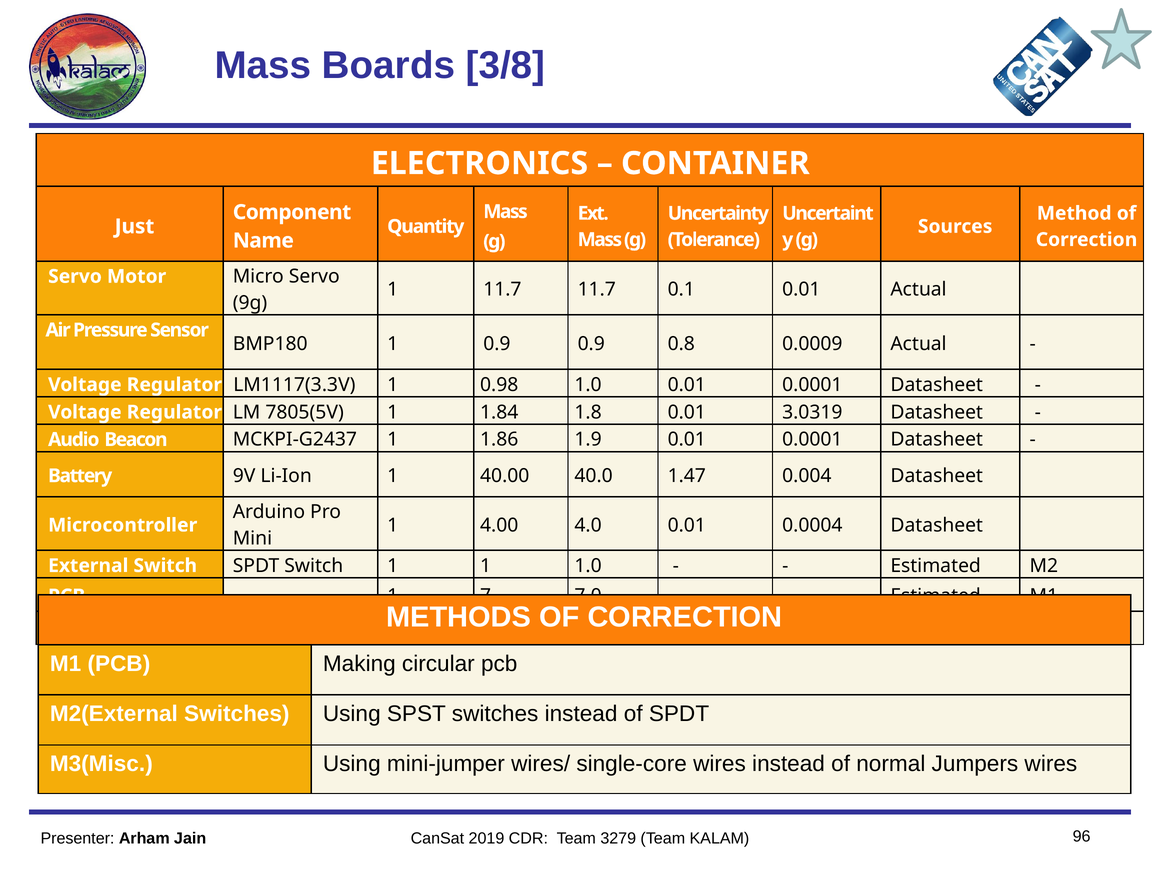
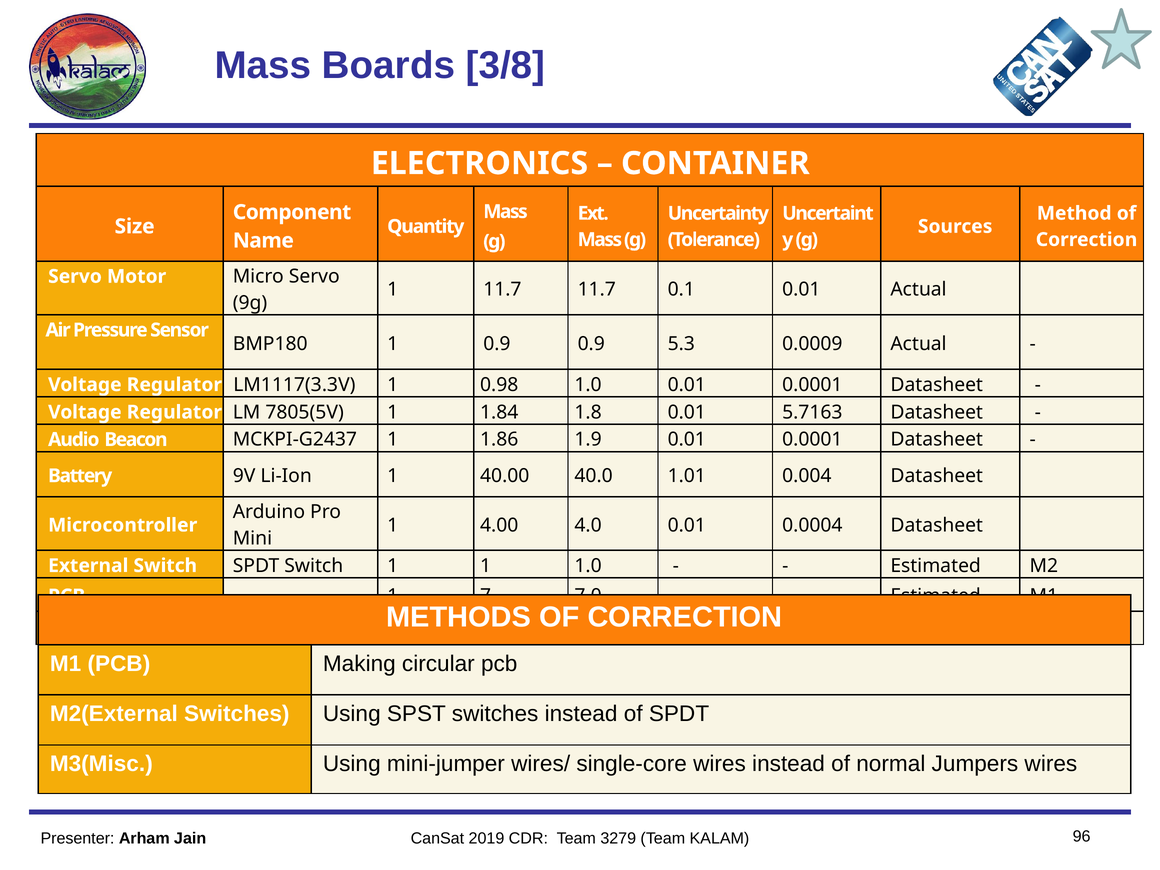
Just: Just -> Size (135, 226)
0.8: 0.8 -> 5.3 (681, 344)
3.0319: 3.0319 -> 5.7163 (812, 412)
1.47: 1.47 -> 1.01 (687, 476)
